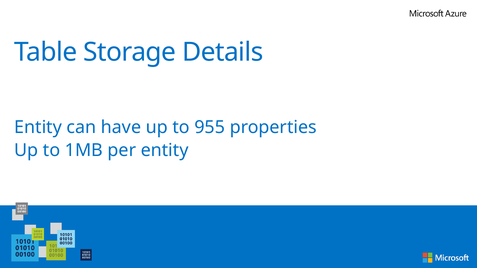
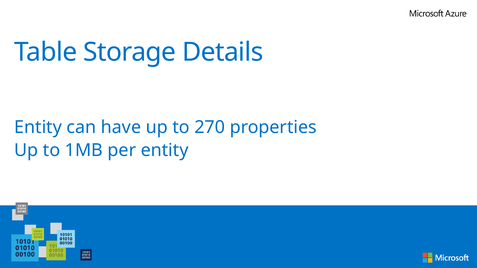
955: 955 -> 270 (210, 127)
